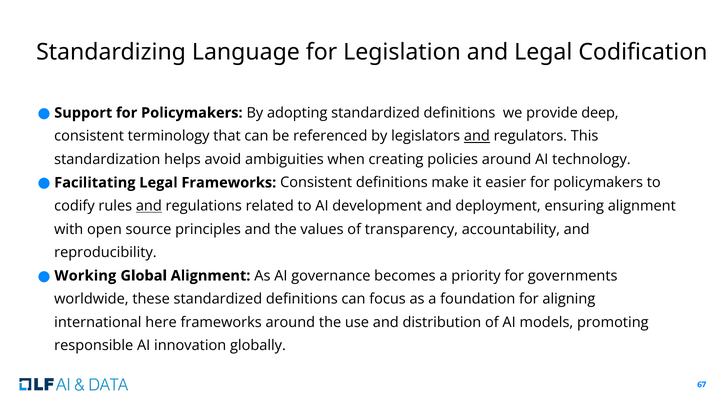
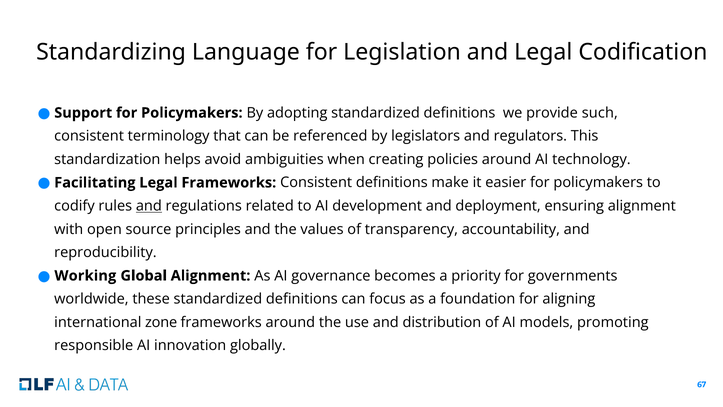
deep: deep -> such (600, 113)
and underline: present -> none (477, 136)
here: here -> zone (161, 322)
